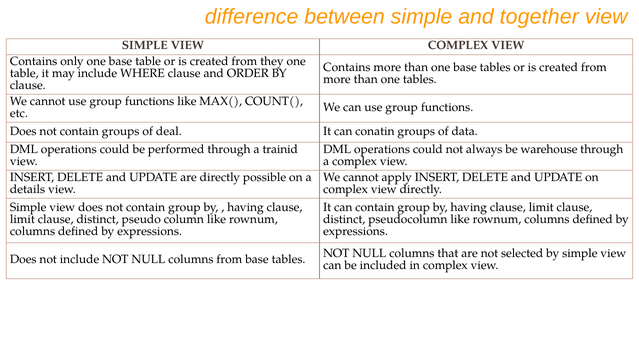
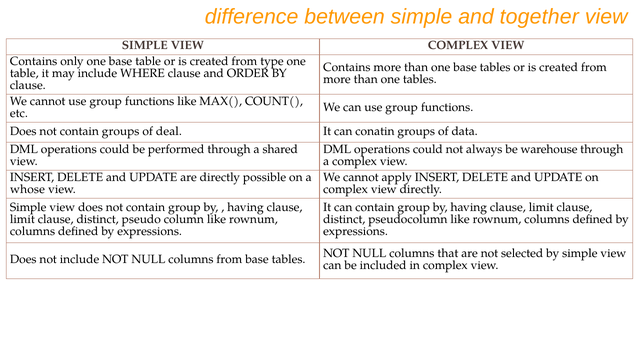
they: they -> type (272, 61)
trainid: trainid -> shared (280, 149)
details: details -> whose (28, 189)
